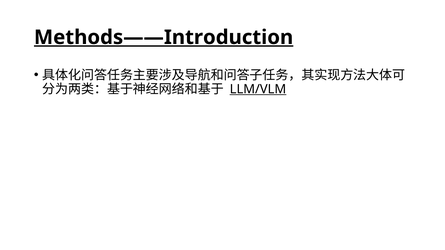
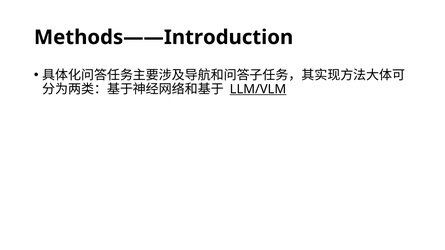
Methods——Introduction underline: present -> none (164, 37)
